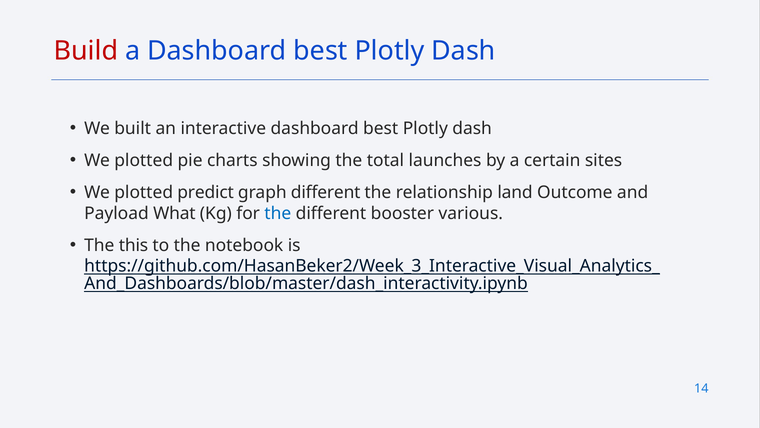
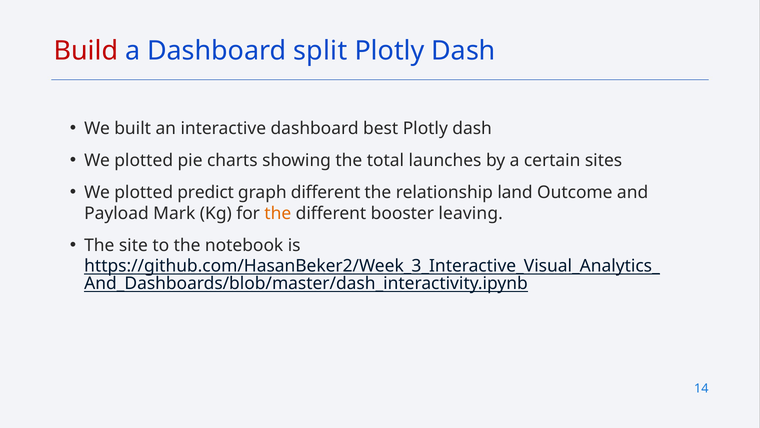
a Dashboard best: best -> split (320, 51)
What: What -> Mark (174, 213)
the colour: blue -> orange (278, 213)
various: various -> leaving (471, 213)
this: this -> site (133, 245)
